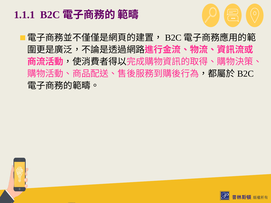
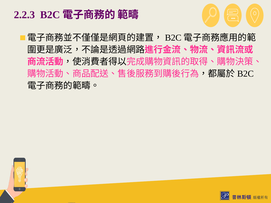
1.1.1: 1.1.1 -> 2.2.3 (24, 15)
